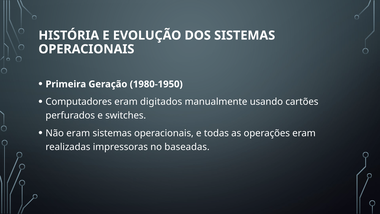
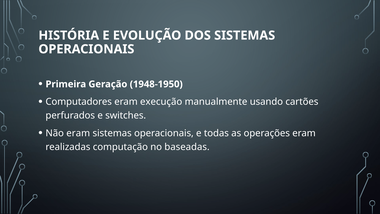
1980-1950: 1980-1950 -> 1948-1950 (156, 84)
digitados: digitados -> execução (161, 102)
impressoras: impressoras -> computação (120, 147)
